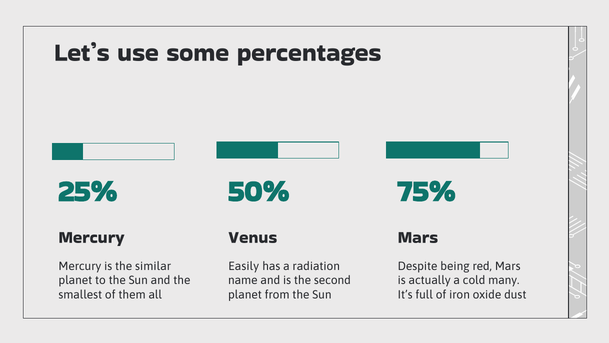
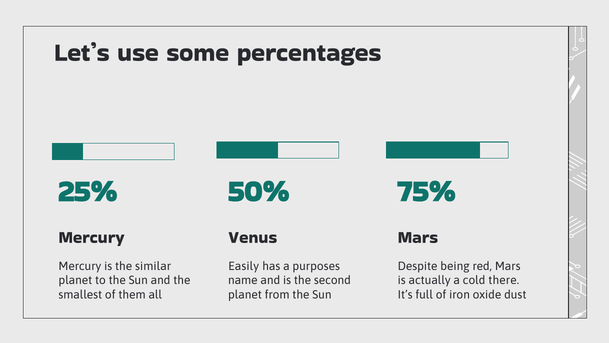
radiation: radiation -> purposes (316, 266)
many: many -> there (504, 280)
